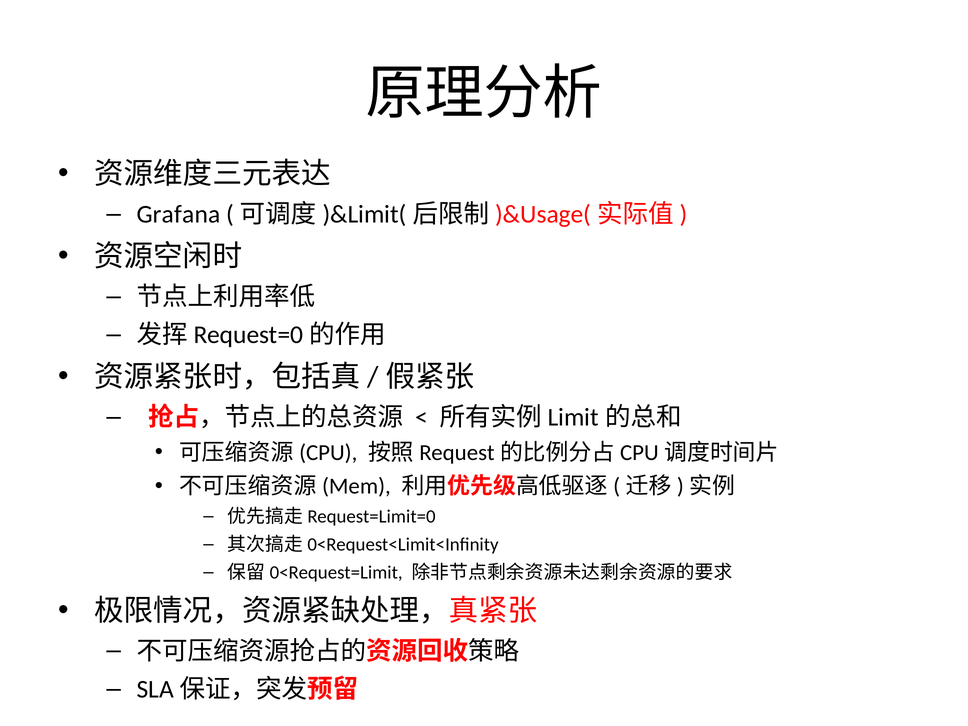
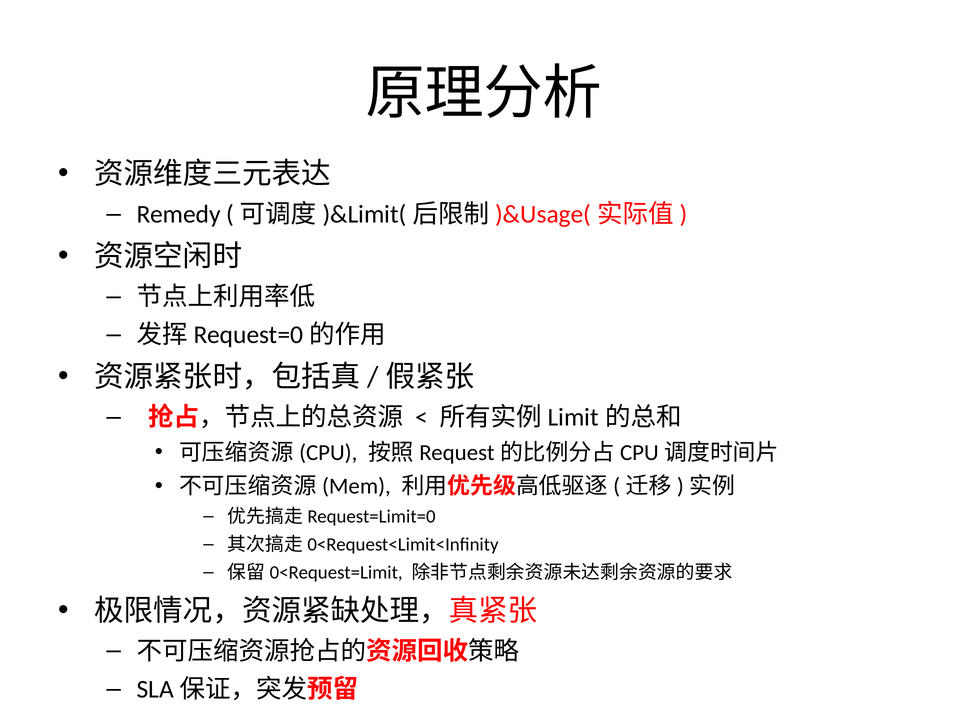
Grafana: Grafana -> Remedy (179, 215)
